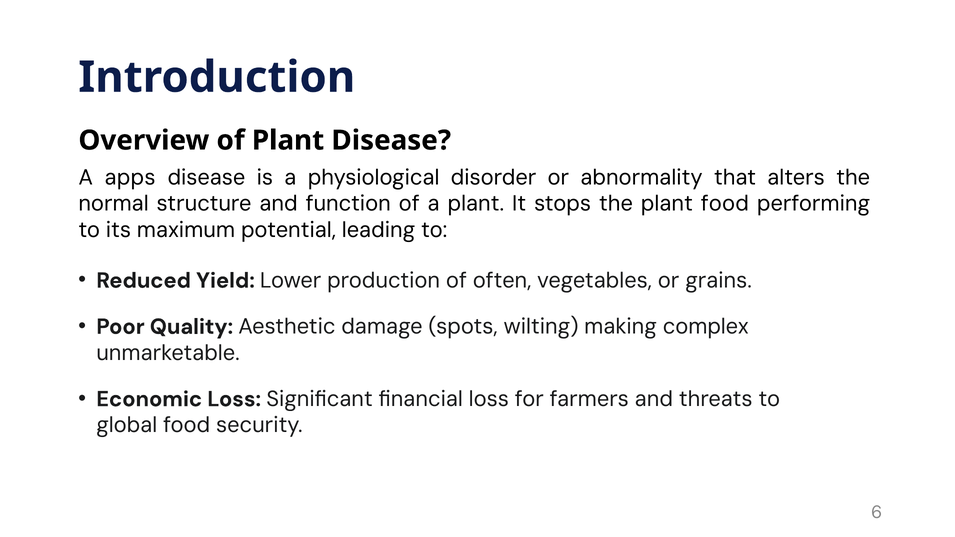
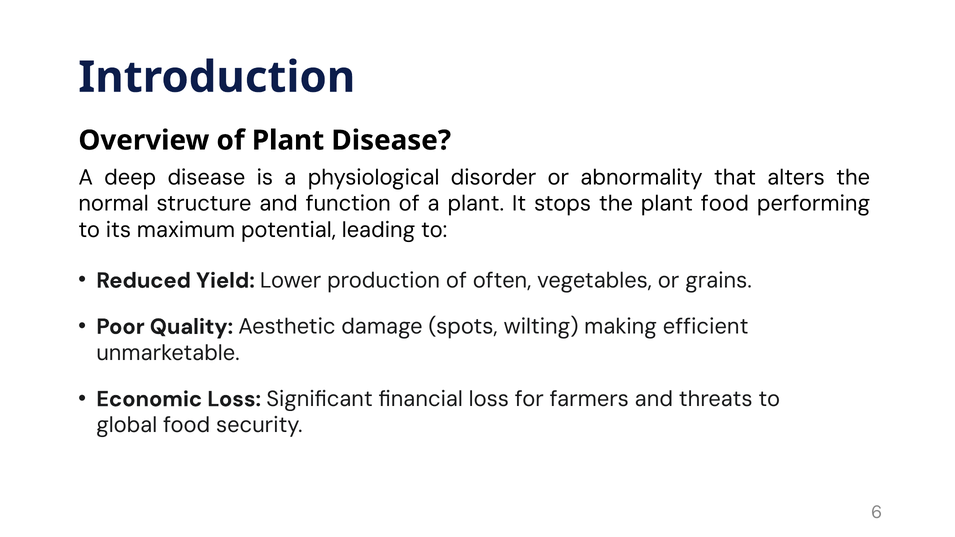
apps: apps -> deep (130, 177)
complex: complex -> efficient (706, 327)
